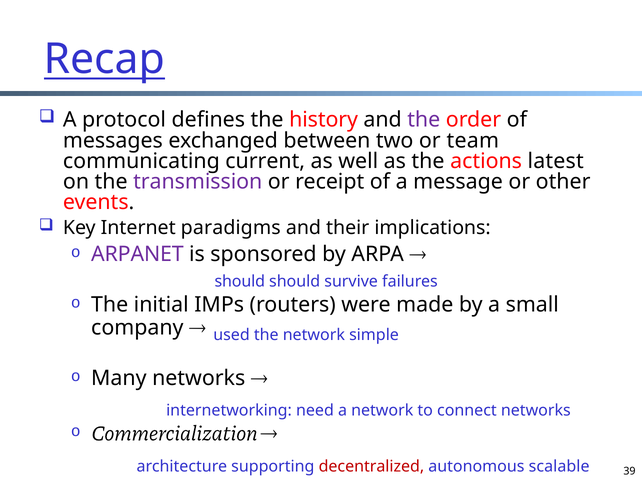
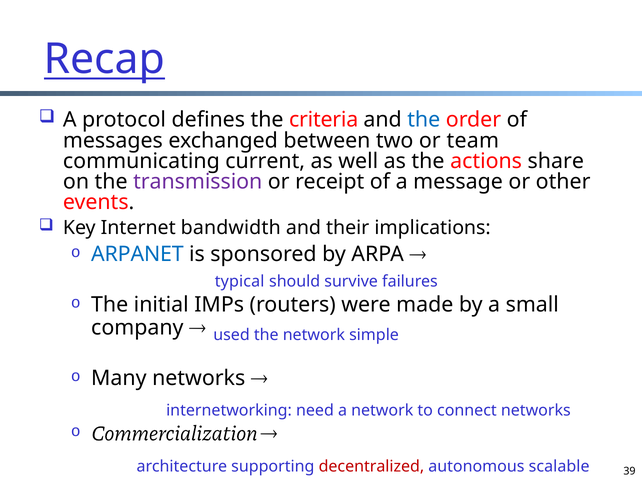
history: history -> criteria (324, 120)
the colour: purple -> blue (424, 120)
latest: latest -> share (556, 161)
paradigms: paradigms -> bandwidth (231, 227)
ARPANET colour: purple -> blue (137, 254)
should: should -> typical (240, 281)
